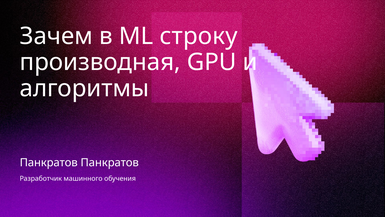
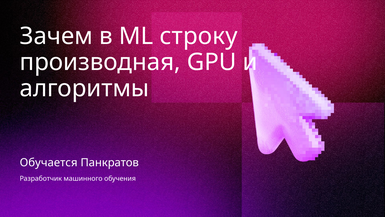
Панкратов: Панкратов -> Обучается (49, 162)
